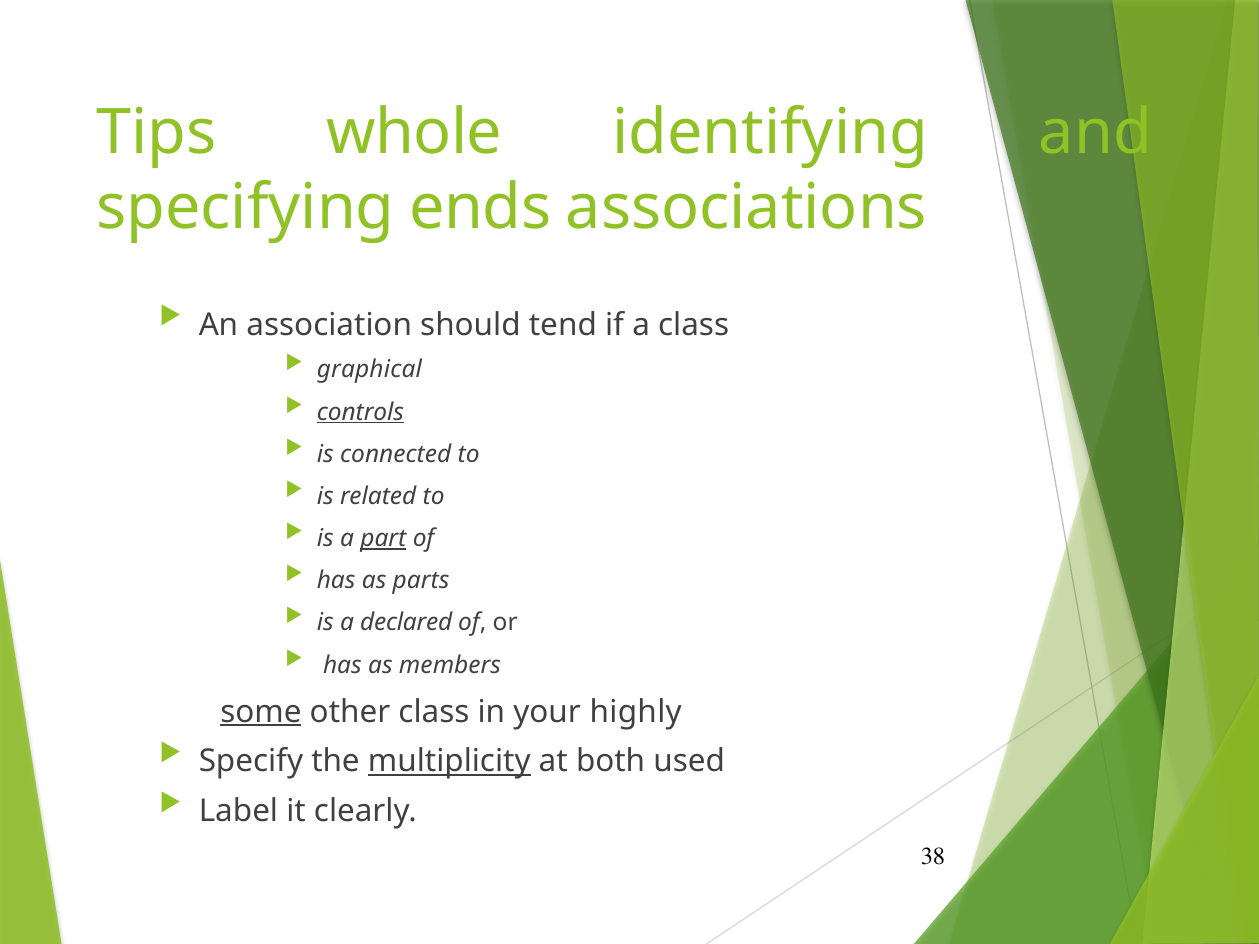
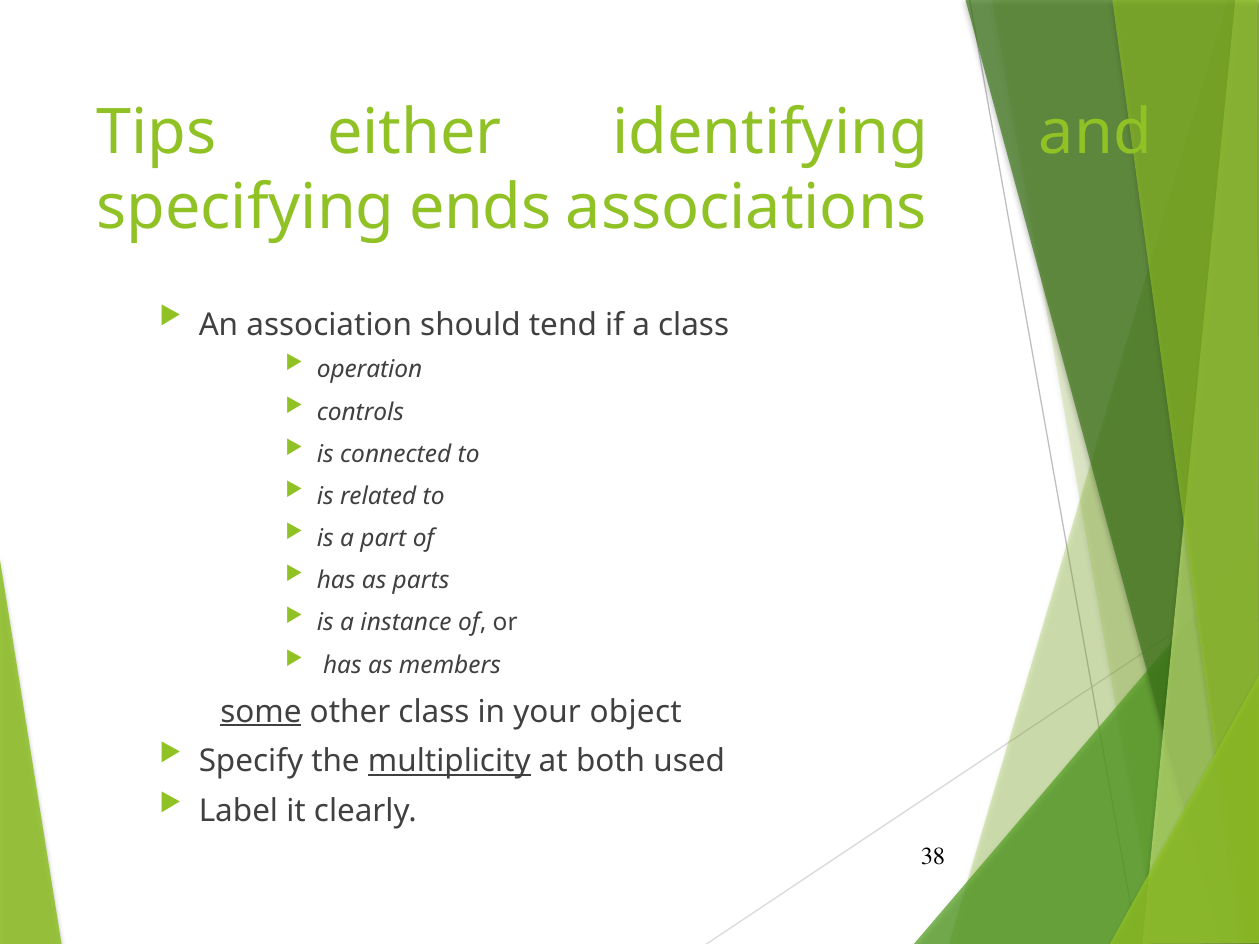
whole: whole -> either (414, 132)
graphical: graphical -> operation (370, 370)
controls underline: present -> none (360, 412)
part underline: present -> none (383, 539)
declared: declared -> instance (406, 623)
highly: highly -> object (636, 712)
